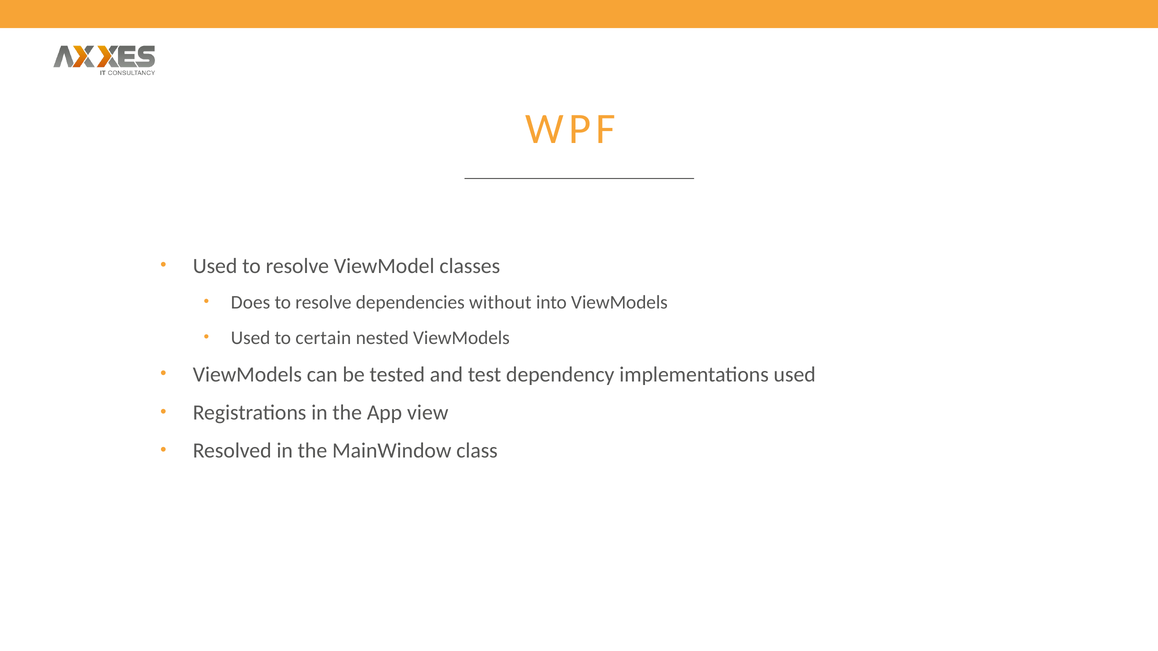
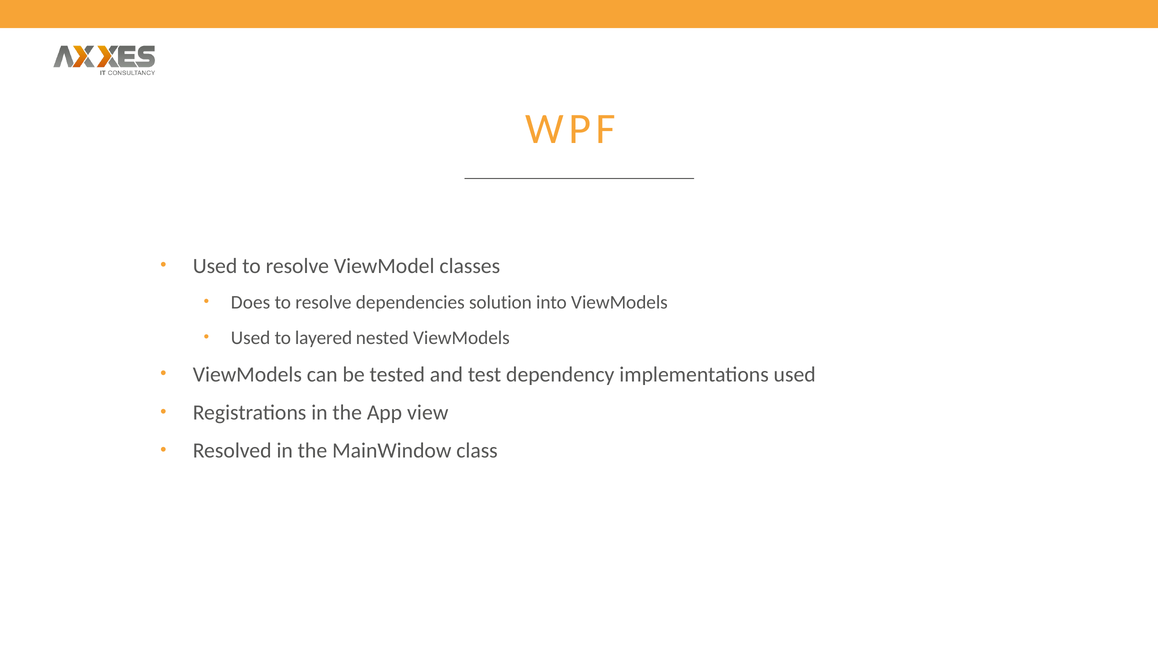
without: without -> solution (500, 303)
certain: certain -> layered (324, 338)
